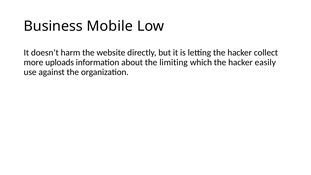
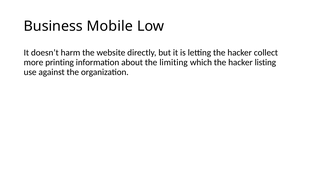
uploads: uploads -> printing (60, 62)
easily: easily -> listing (265, 62)
